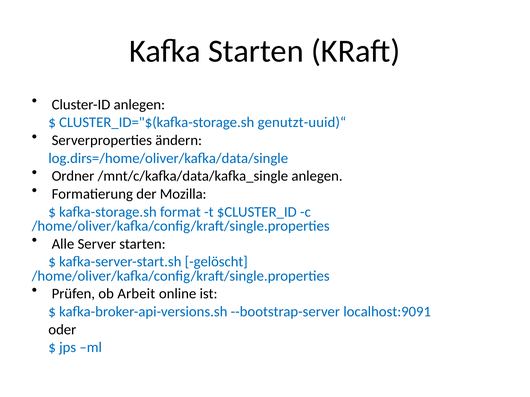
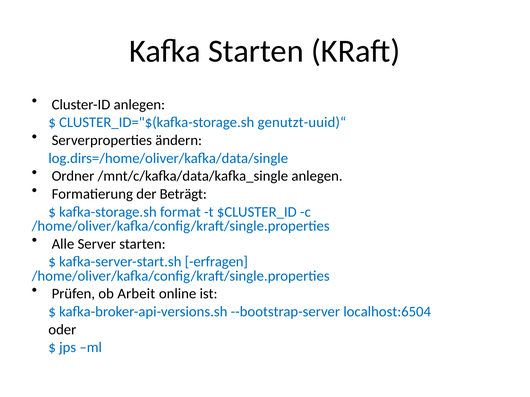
Mozilla: Mozilla -> Beträgt (183, 194)
gelöscht: gelöscht -> erfragen (216, 262)
localhost:9091: localhost:9091 -> localhost:6504 (387, 312)
